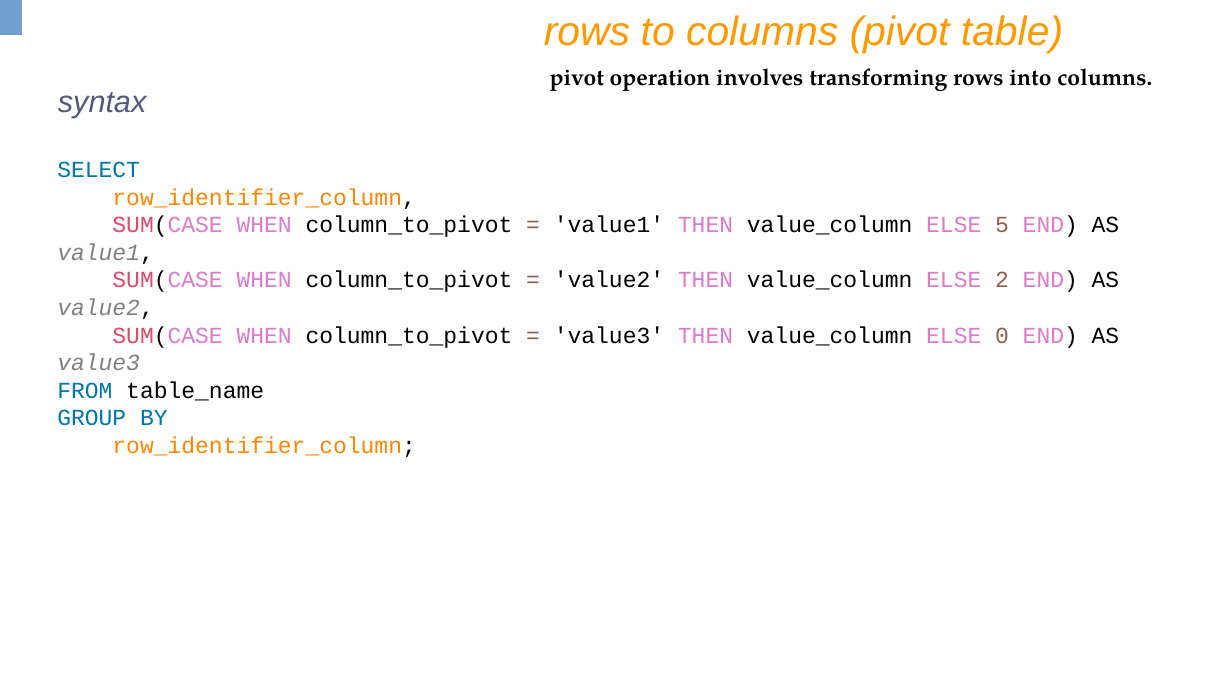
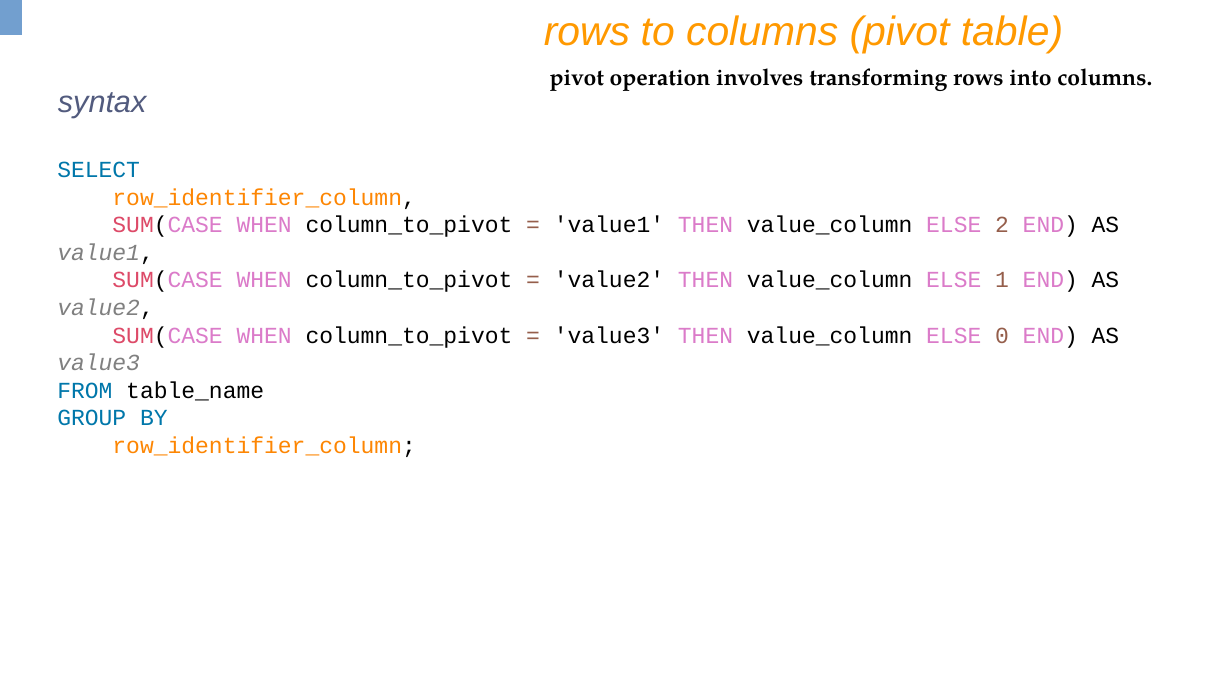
5: 5 -> 2 (1002, 225)
2: 2 -> 1 (1002, 280)
